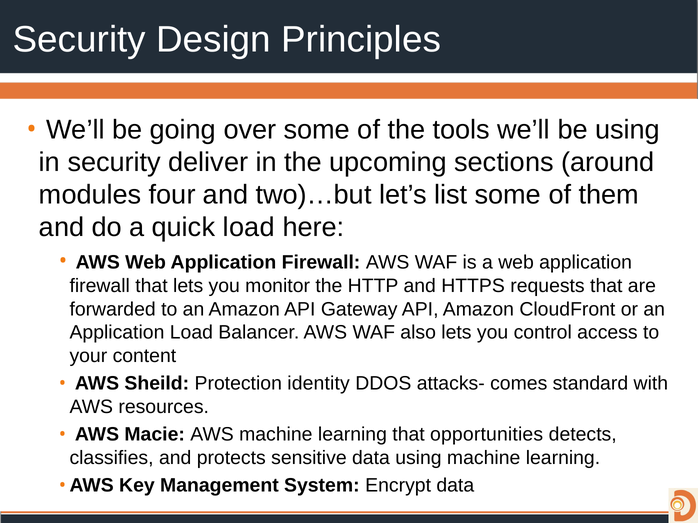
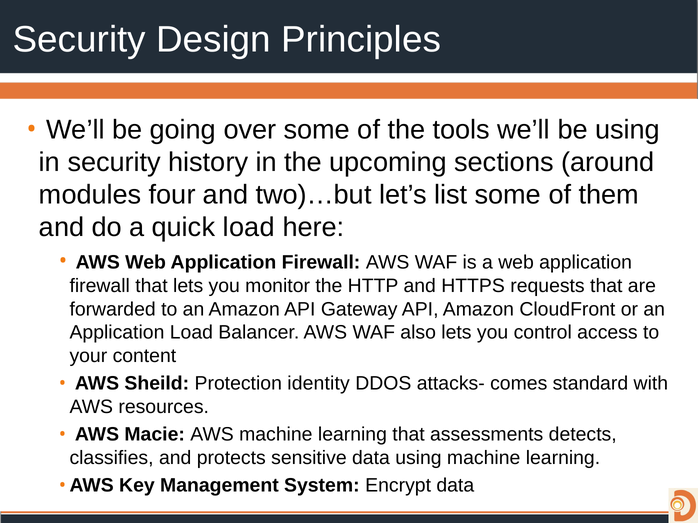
deliver: deliver -> history (208, 162)
opportunities: opportunities -> assessments (487, 435)
